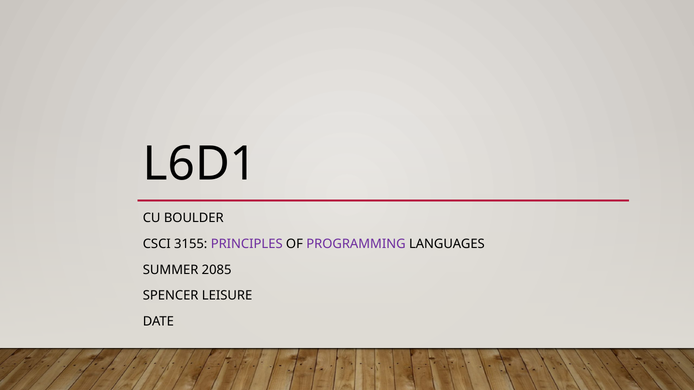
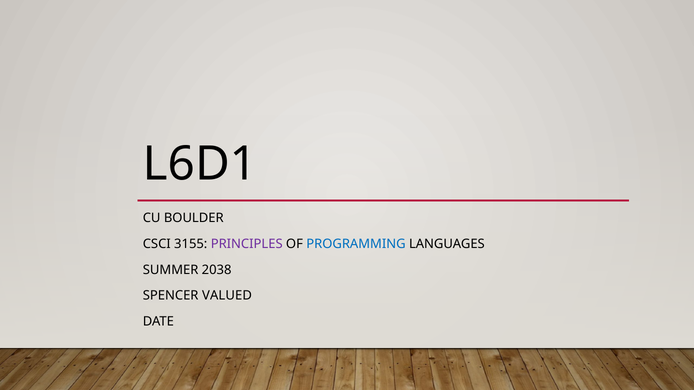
PROGRAMMING colour: purple -> blue (356, 244)
2085: 2085 -> 2038 (217, 270)
LEISURE: LEISURE -> VALUED (227, 296)
